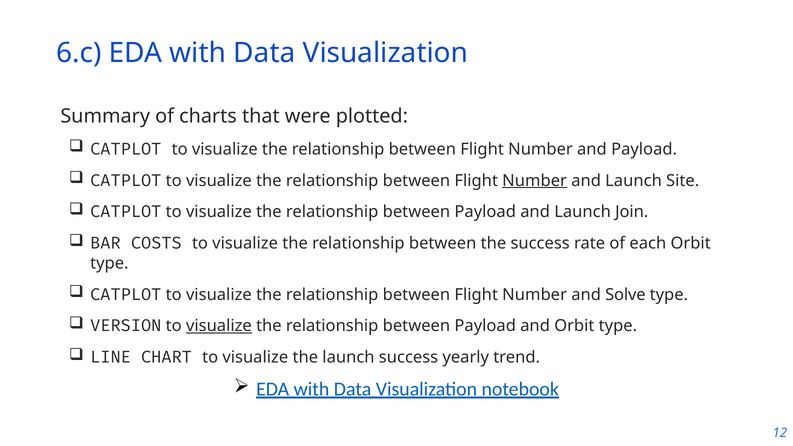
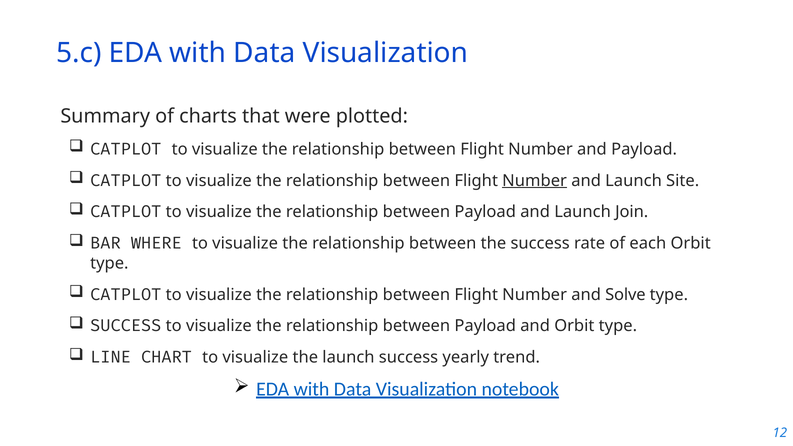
6.c: 6.c -> 5.c (79, 53)
COSTS: COSTS -> WHERE (156, 243)
VERSION: VERSION -> SUCCESS (126, 326)
visualize underline: present -> none (219, 326)
